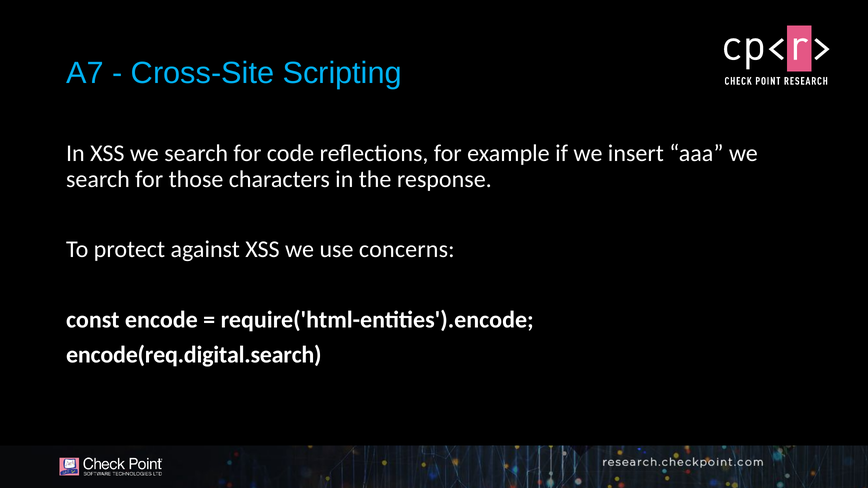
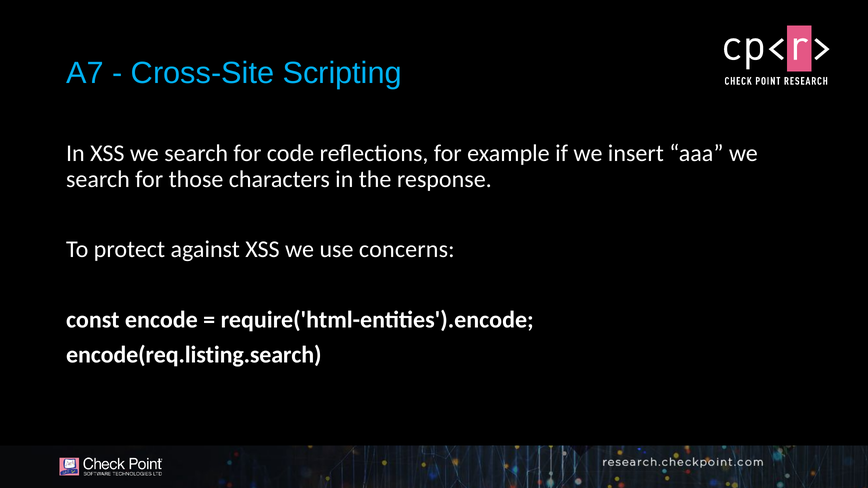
encode(req.digital.search: encode(req.digital.search -> encode(req.listing.search (194, 355)
